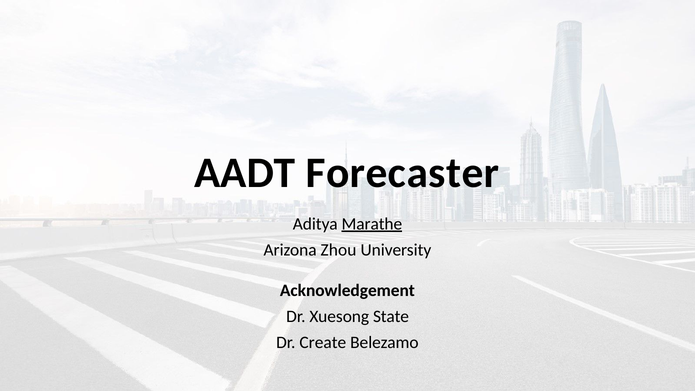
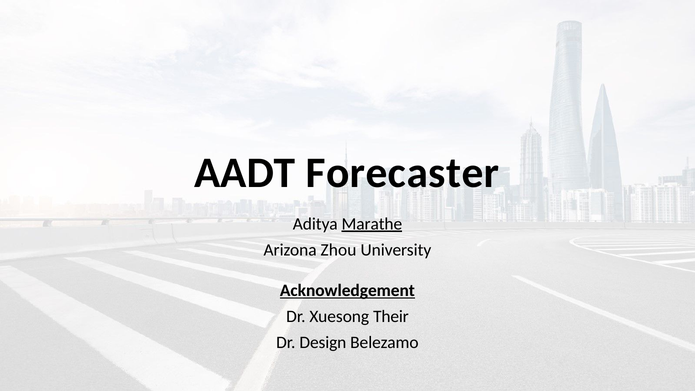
Acknowledgement underline: none -> present (347, 290)
State: State -> Their (391, 316)
Create: Create -> Design (323, 342)
